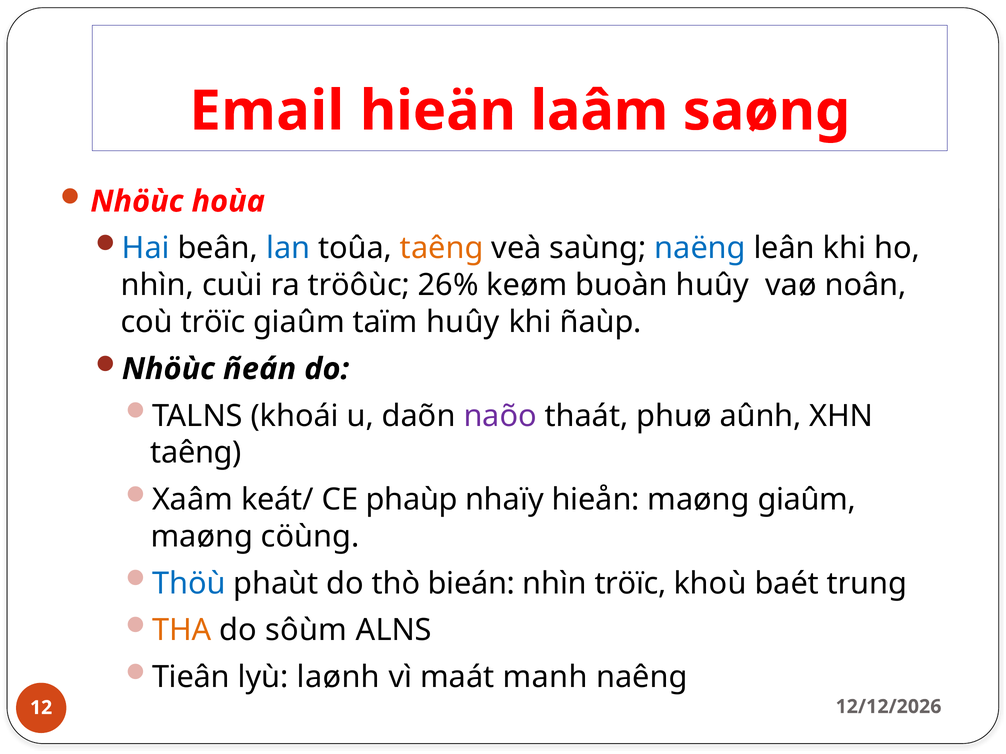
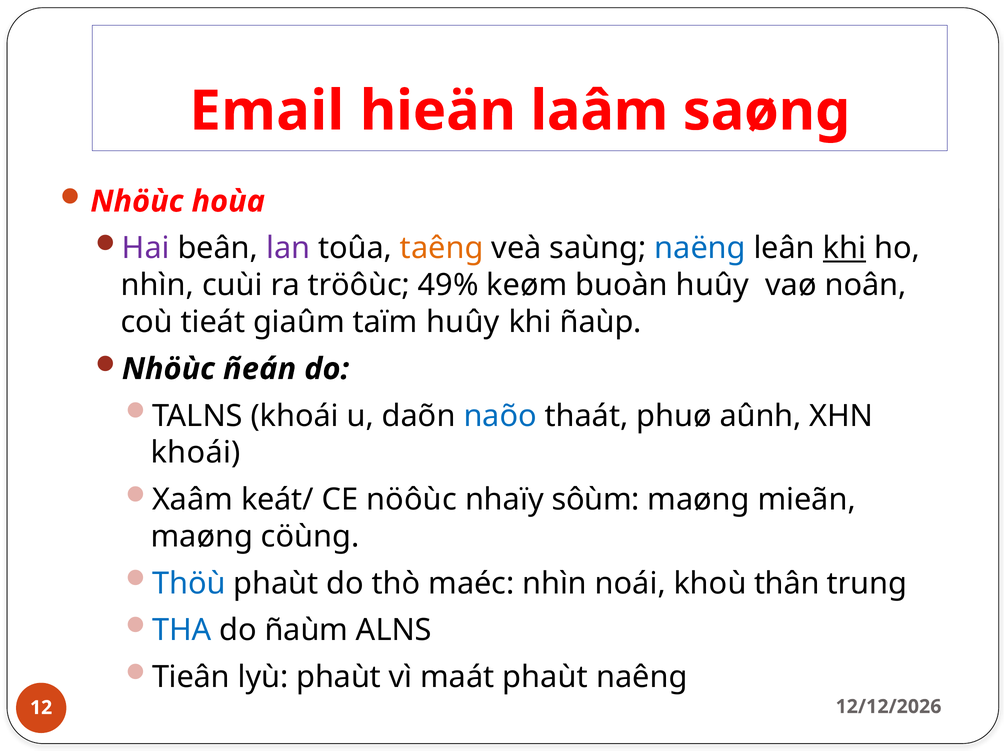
Hai colour: blue -> purple (146, 249)
lan colour: blue -> purple (288, 249)
khi underline: none -> present (845, 249)
26%: 26% -> 49% (448, 285)
coù tröïc: tröïc -> tieát (213, 322)
naõo colour: purple -> blue (500, 416)
taêng: taêng -> khoái (196, 453)
phaùp: phaùp -> nöôùc (411, 500)
hieån: hieån -> sôùm (596, 500)
maøng giaûm: giaûm -> mieãn (807, 500)
bieán: bieán -> maéc (471, 584)
nhìn tröïc: tröïc -> noái (630, 584)
baét: baét -> thân (787, 584)
THA colour: orange -> blue (182, 631)
sôùm: sôùm -> ñaùm (306, 631)
lyù laønh: laønh -> phaùt (339, 678)
maát manh: manh -> phaùt (545, 678)
